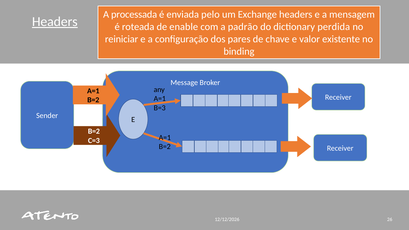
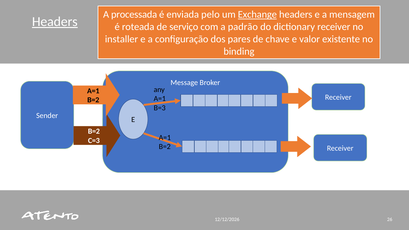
Exchange underline: none -> present (257, 15)
enable: enable -> serviço (184, 27)
dictionary perdida: perdida -> receiver (334, 27)
reiniciar: reiniciar -> installer (122, 39)
